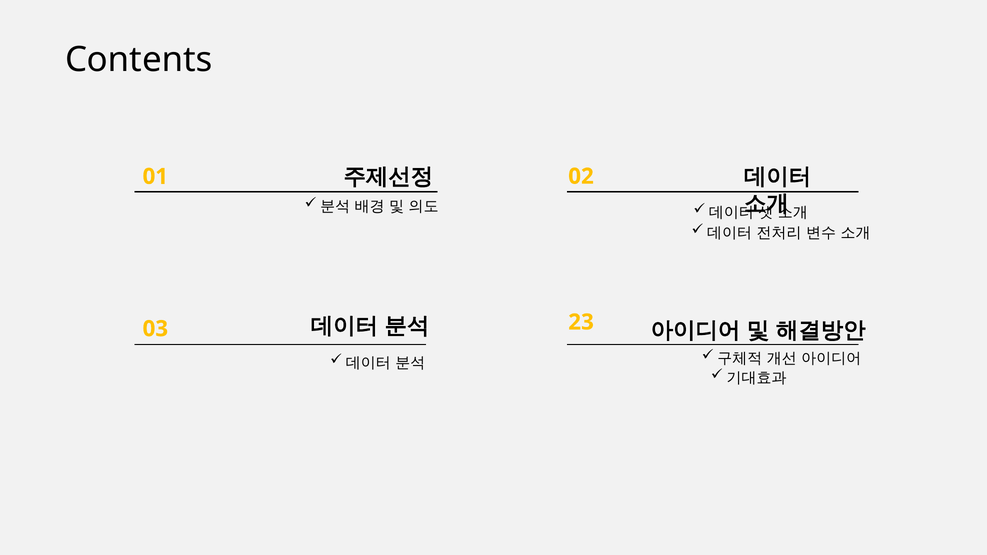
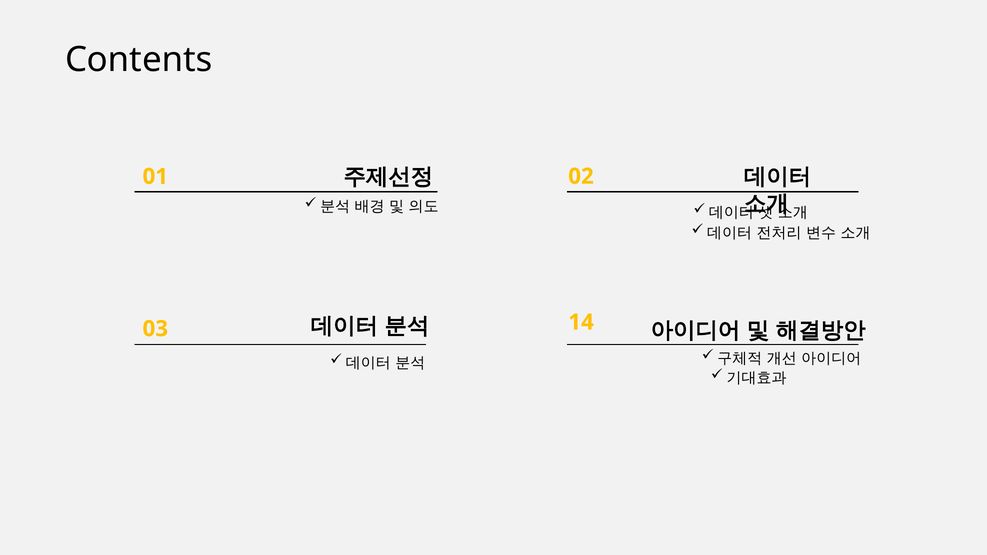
23: 23 -> 14 (581, 322)
